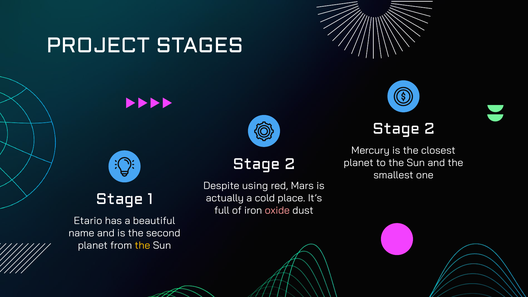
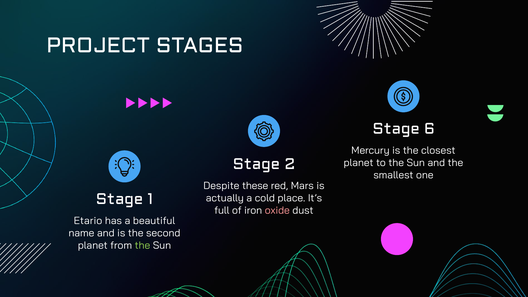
2: 2 -> 6 (429, 129)
using: using -> these (255, 186)
the colour: yellow -> light green (142, 246)
